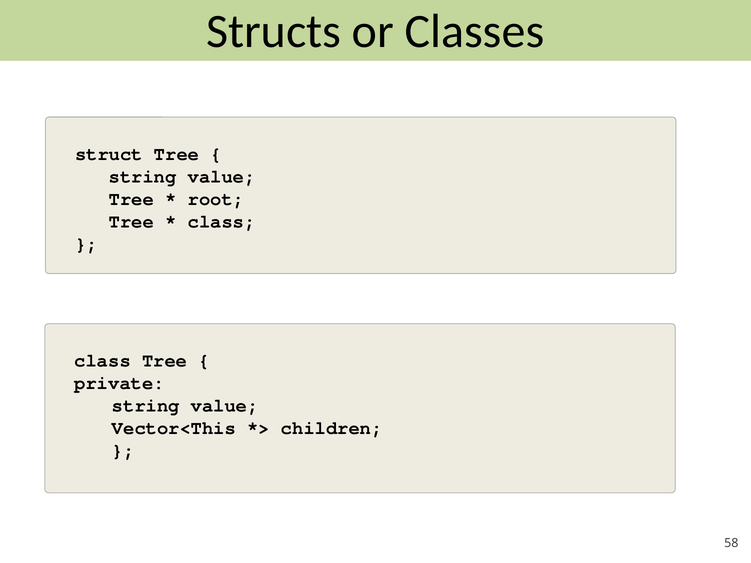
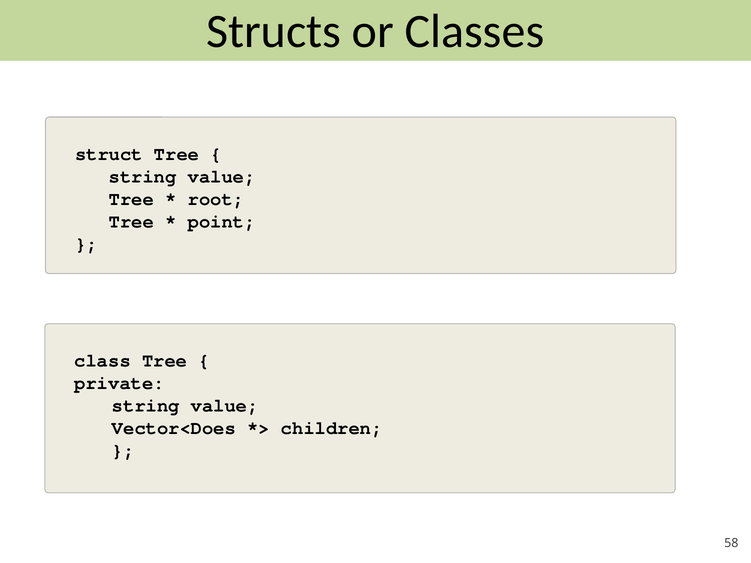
class: class -> point (222, 222)
Vector<This: Vector<This -> Vector<Does (174, 428)
